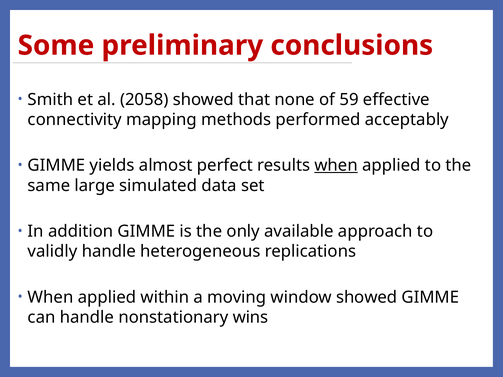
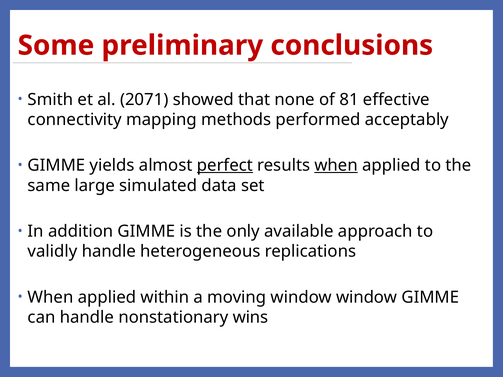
2058: 2058 -> 2071 (144, 100)
59: 59 -> 81 (349, 100)
perfect underline: none -> present (225, 166)
window showed: showed -> window (367, 297)
